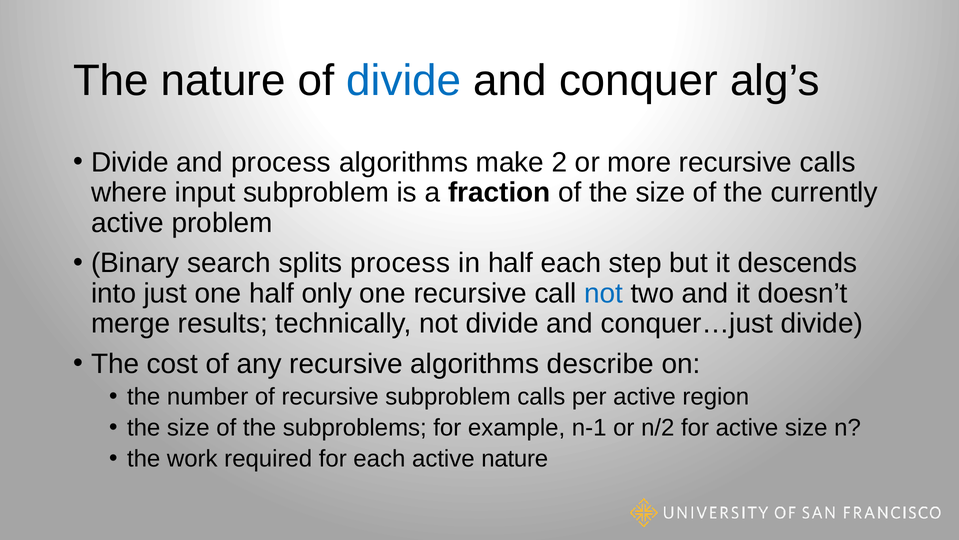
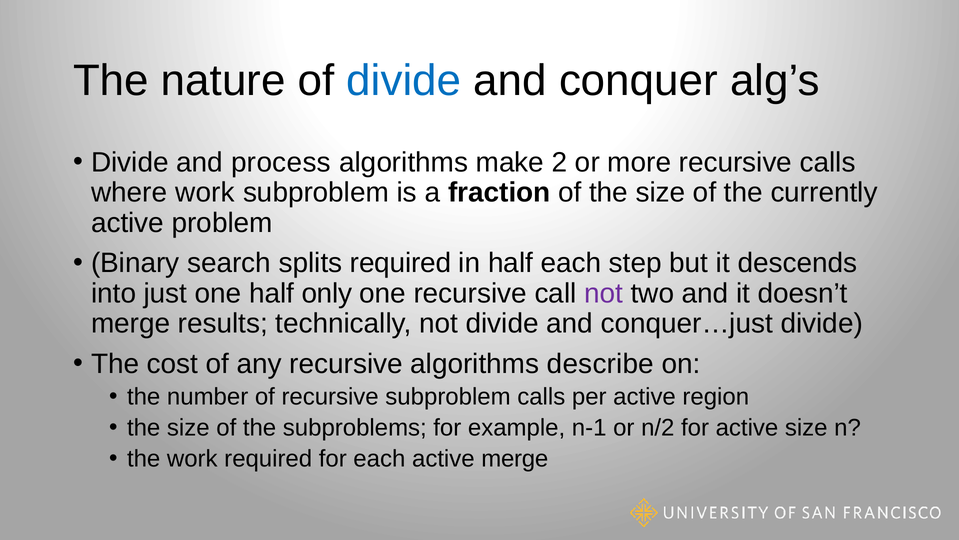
where input: input -> work (205, 192)
splits process: process -> required (401, 263)
not colour: blue -> purple (603, 293)
active nature: nature -> merge (515, 458)
